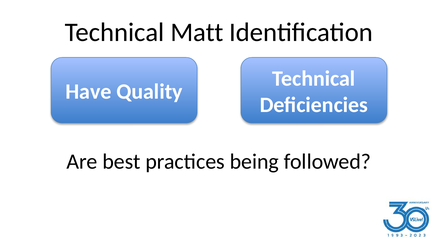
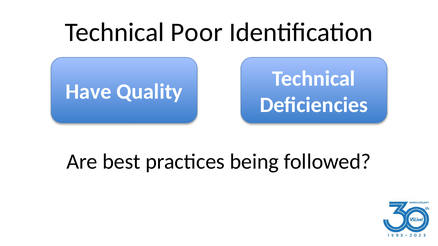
Matt: Matt -> Poor (197, 32)
